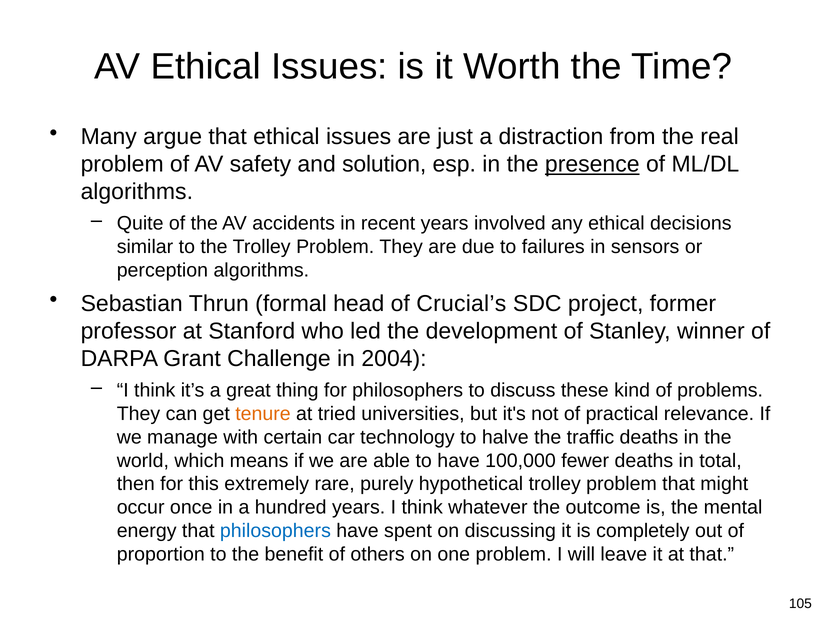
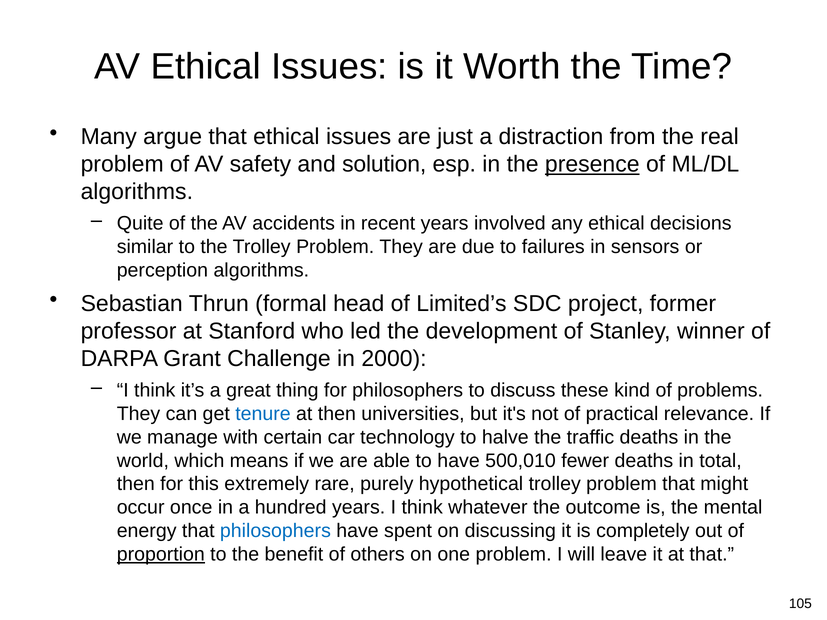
Crucial’s: Crucial’s -> Limited’s (461, 304)
2004: 2004 -> 2000 (394, 359)
tenure colour: orange -> blue (263, 414)
at tried: tried -> then (337, 414)
100,000: 100,000 -> 500,010 (520, 461)
proportion underline: none -> present (161, 555)
